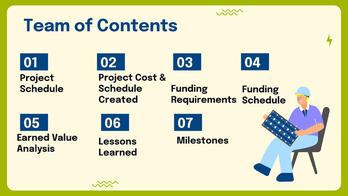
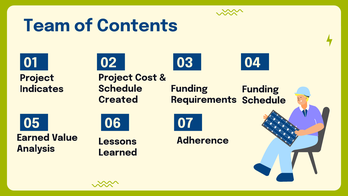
Schedule: Schedule -> Indicates (42, 89)
Milestones: Milestones -> Adherence (203, 140)
